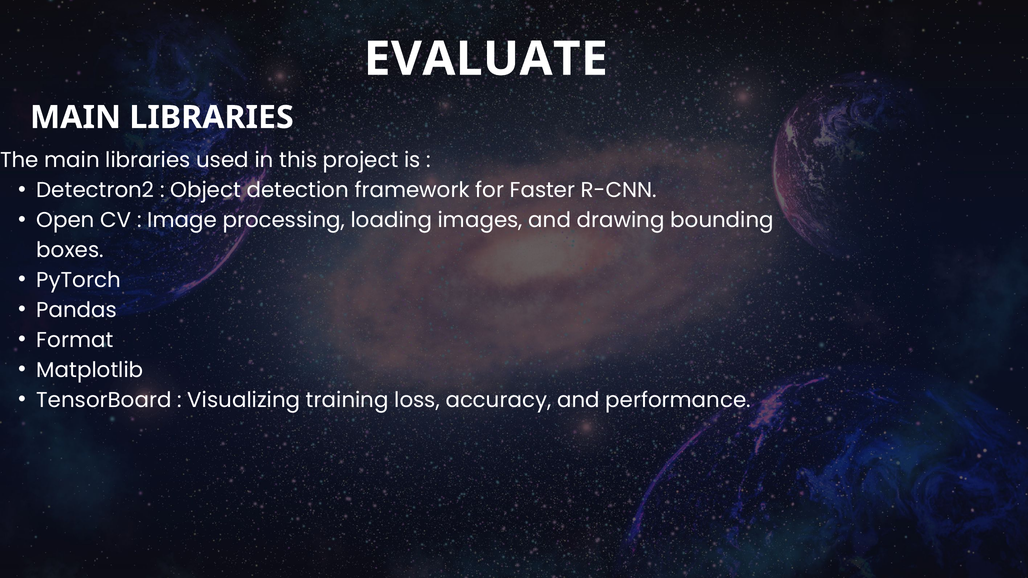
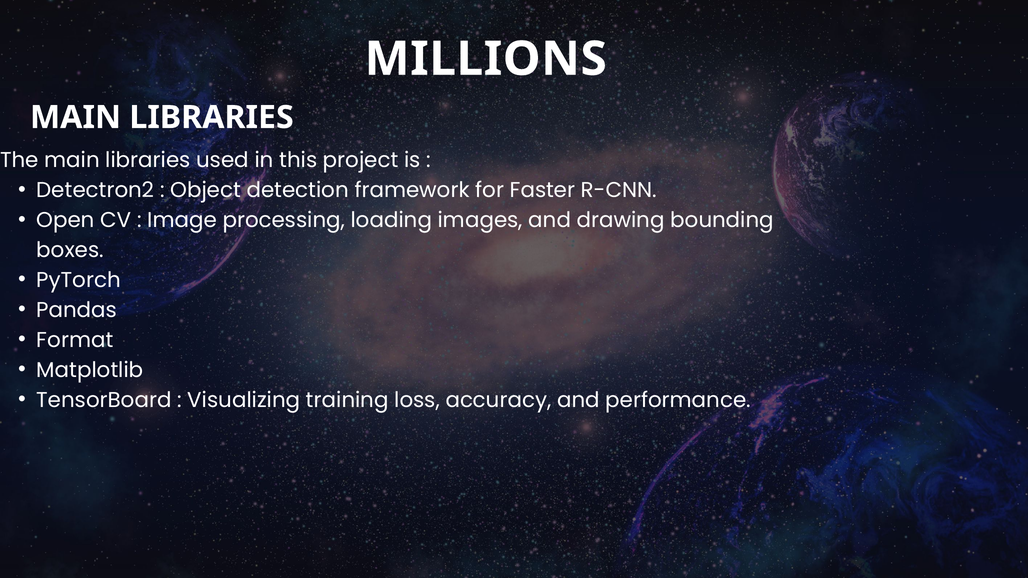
EVALUATE: EVALUATE -> MILLIONS (486, 59)
